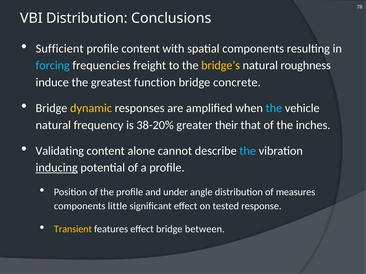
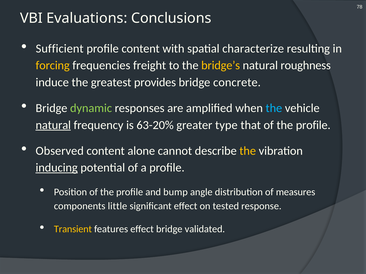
VBI Distribution: Distribution -> Evaluations (87, 18)
spatial components: components -> characterize (253, 49)
forcing colour: light blue -> yellow (53, 66)
function: function -> provides (155, 82)
dynamic colour: yellow -> light green (91, 108)
natural underline: none -> present (53, 125)
38-20%: 38-20% -> 63-20% (155, 125)
their: their -> type (226, 125)
that of the inches: inches -> profile (313, 125)
Validating: Validating -> Observed (60, 151)
the colour: light blue -> yellow (248, 151)
under: under -> bump (175, 192)
between: between -> validated (205, 230)
